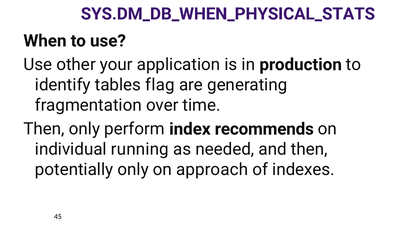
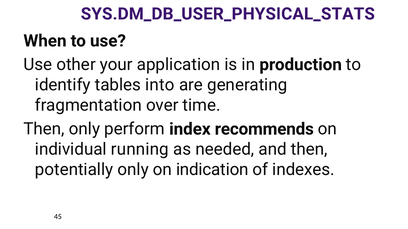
SYS.DM_DB_WHEN_PHYSICAL_STATS: SYS.DM_DB_WHEN_PHYSICAL_STATS -> SYS.DM_DB_USER_PHYSICAL_STATS (228, 14)
flag: flag -> into (160, 85)
approach: approach -> indication (212, 170)
